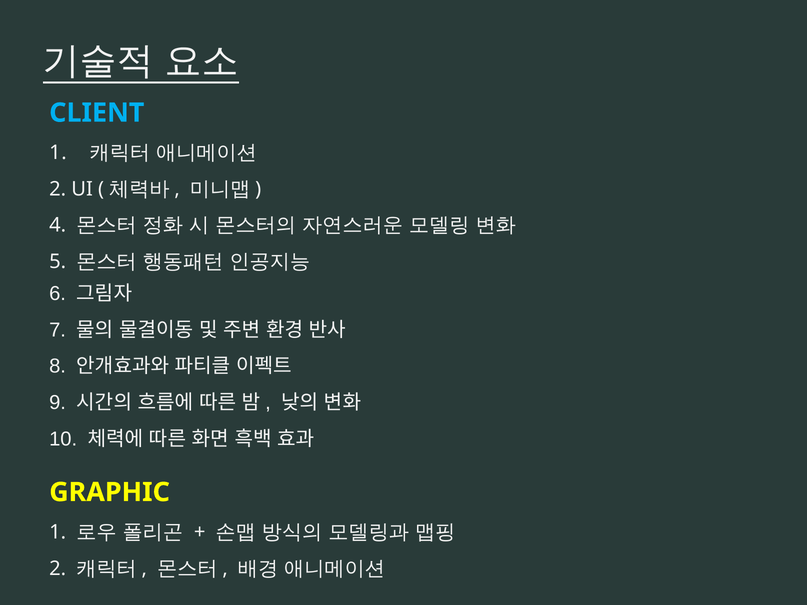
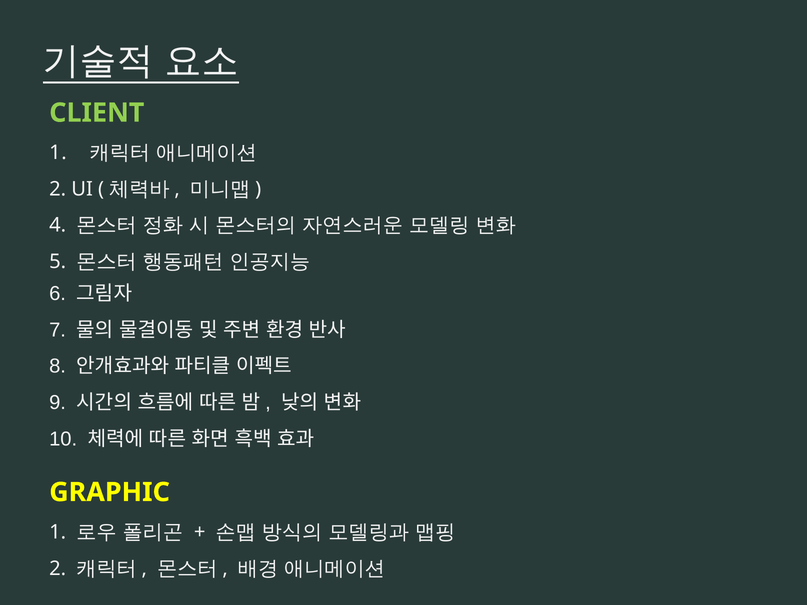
CLIENT colour: light blue -> light green (97, 113)
